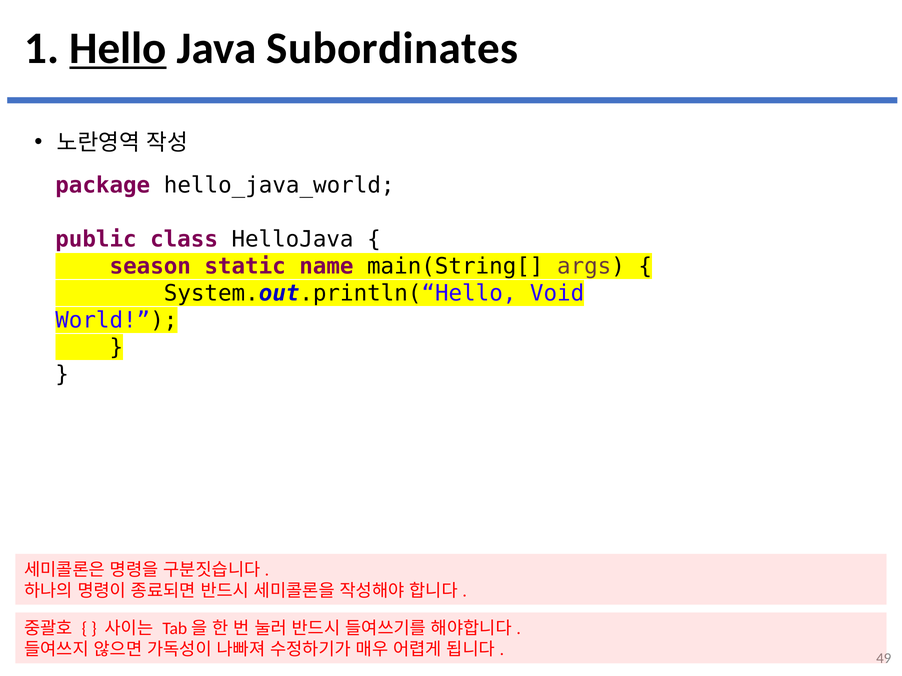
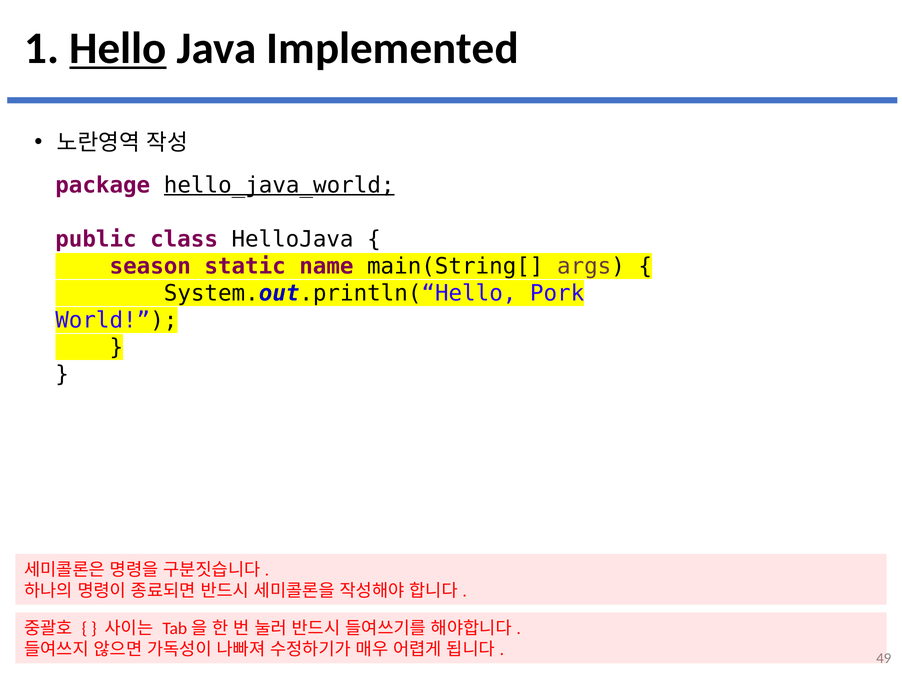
Subordinates: Subordinates -> Implemented (393, 48)
hello_java_world underline: none -> present (279, 185)
Void: Void -> Pork (557, 294)
